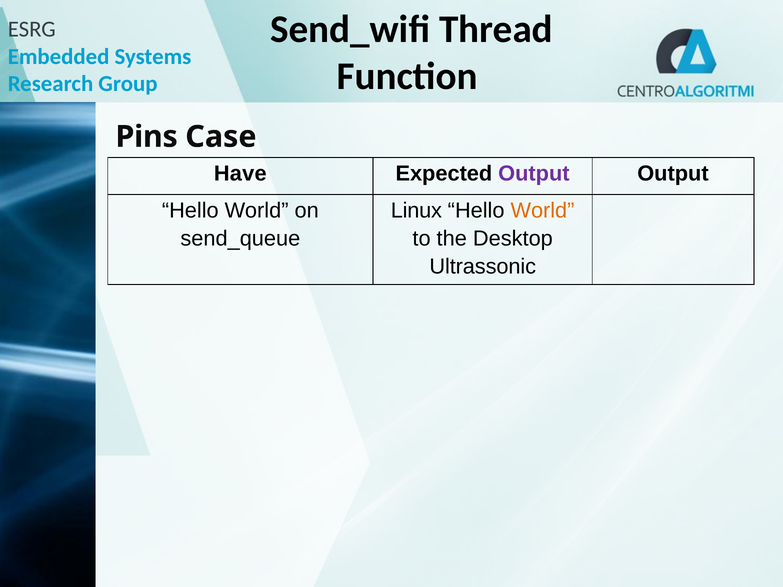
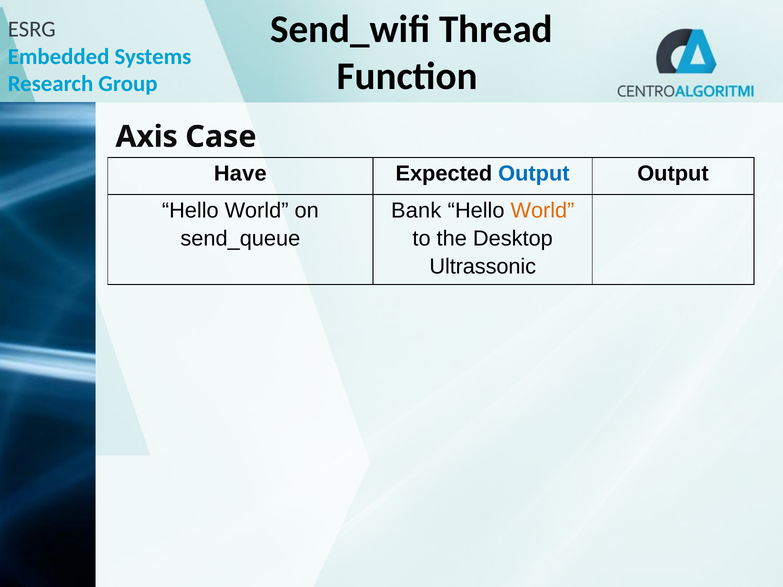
Pins: Pins -> Axis (147, 137)
Output colour: purple -> blue (534, 174)
Linux: Linux -> Bank (416, 211)
